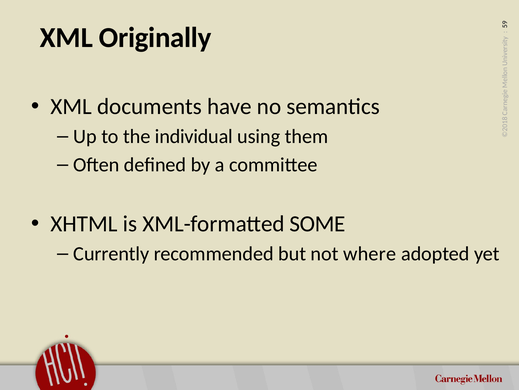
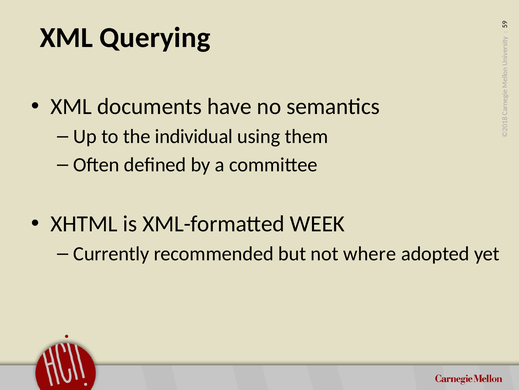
Originally: Originally -> Querying (155, 38)
SOME: SOME -> WEEK (317, 224)
